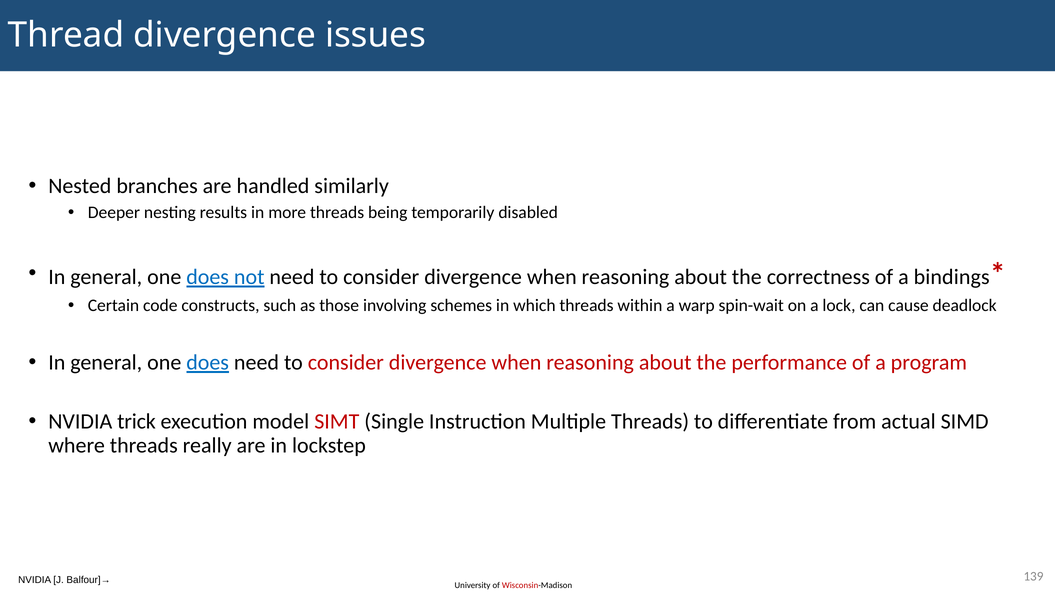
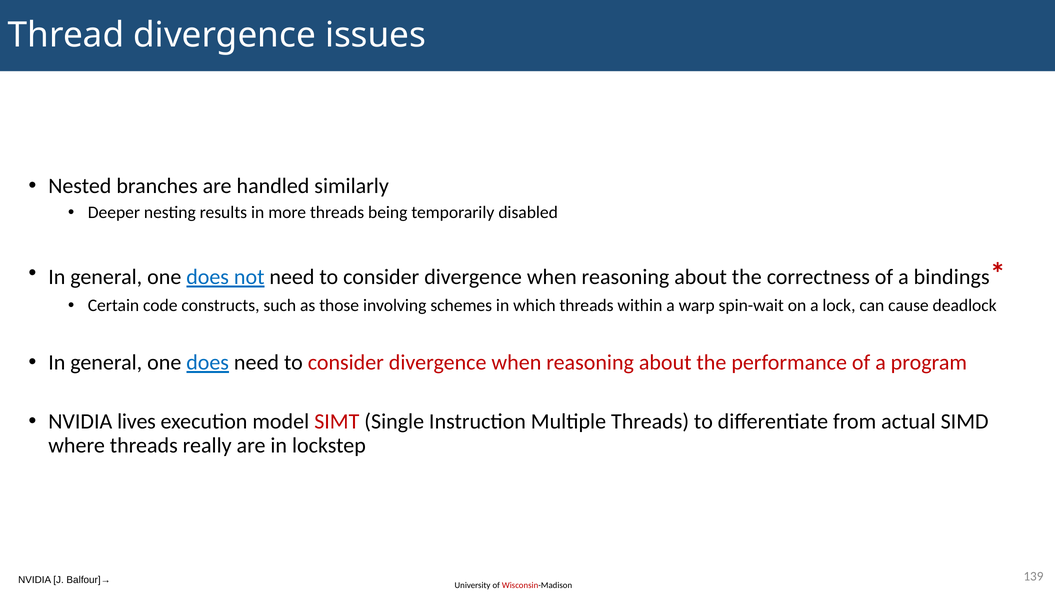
trick: trick -> lives (136, 422)
